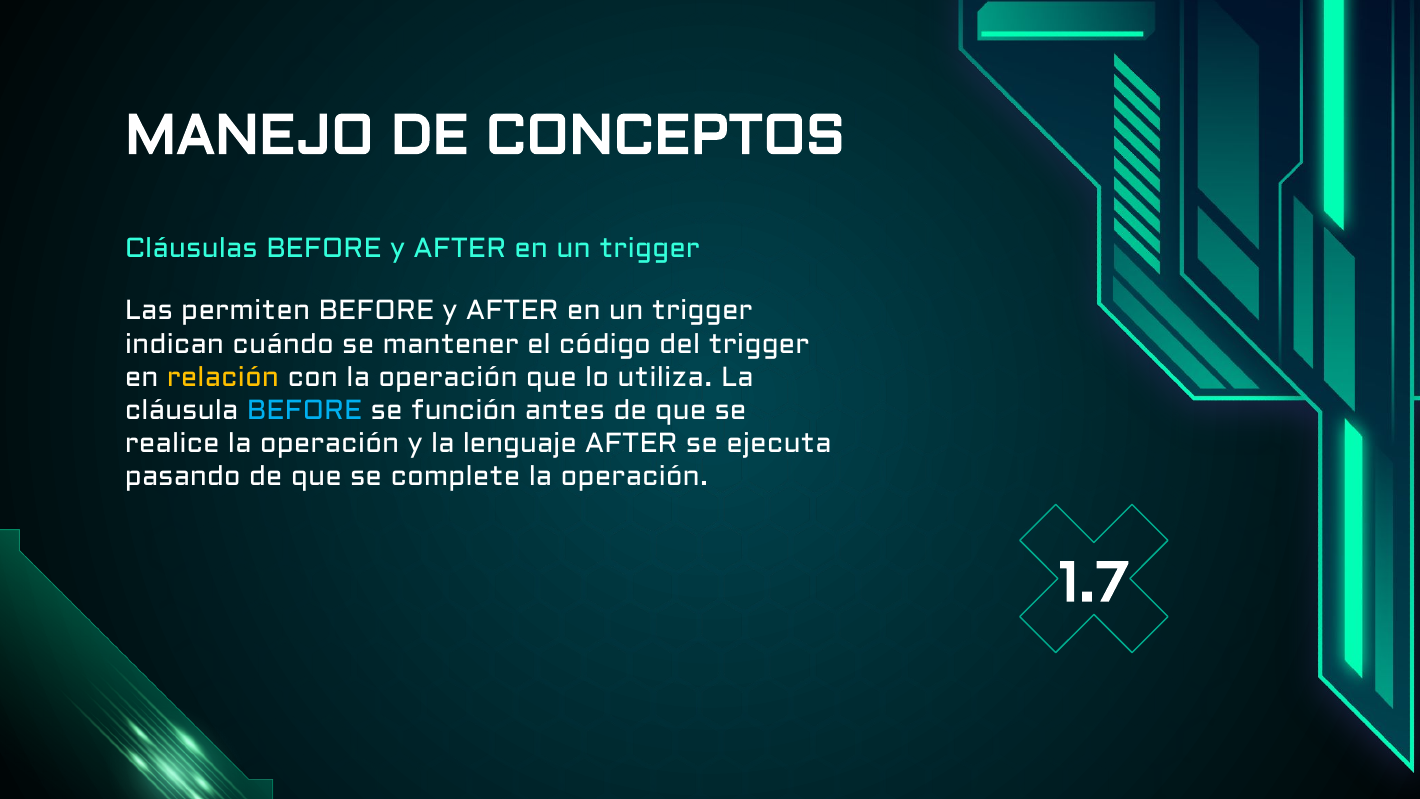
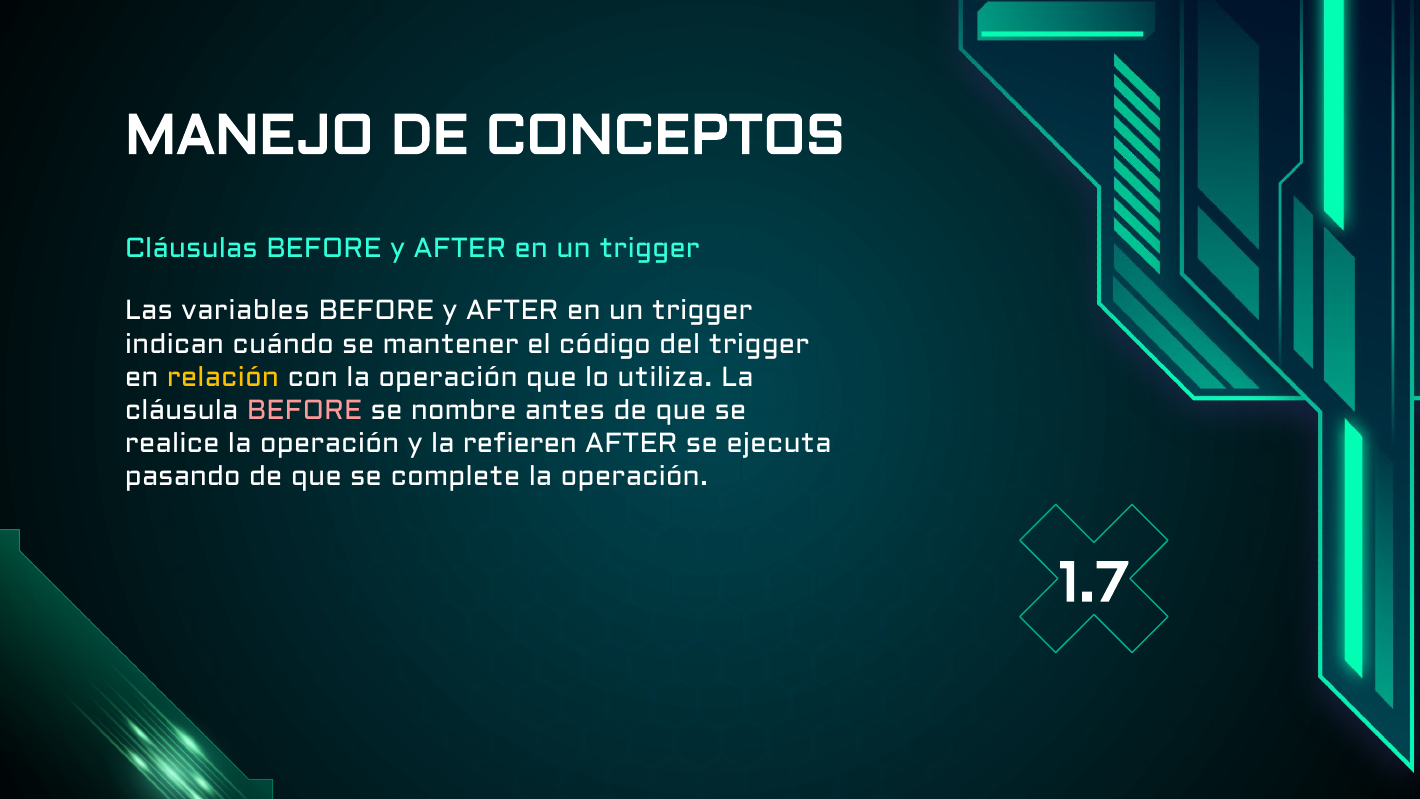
permiten: permiten -> variables (246, 311)
BEFORE colour: light blue -> pink (305, 410)
función: función -> nombre (464, 410)
lenguaje: lenguaje -> refieren (520, 443)
